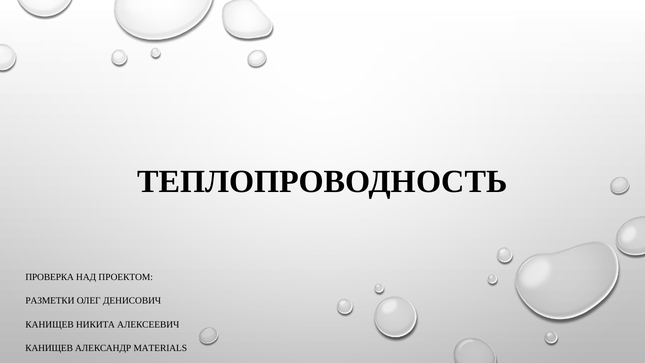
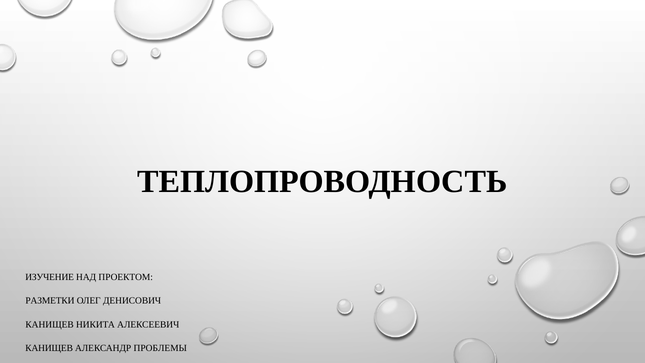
ПРОВЕРКА: ПРОВЕРКА -> ИЗУЧЕНИЕ (50, 277)
MATERIALS: MATERIALS -> ПРОБЛЕМЫ (160, 348)
